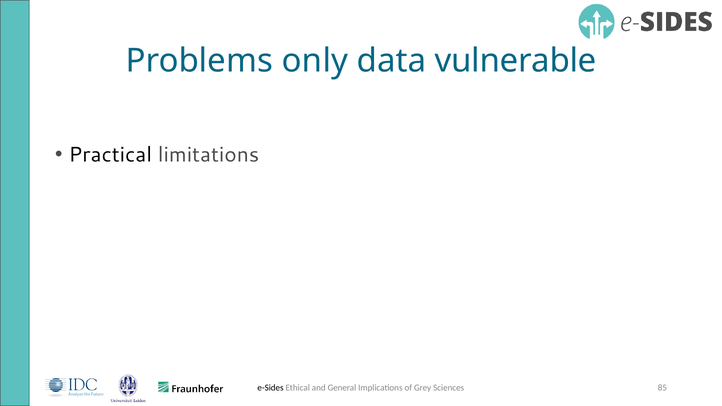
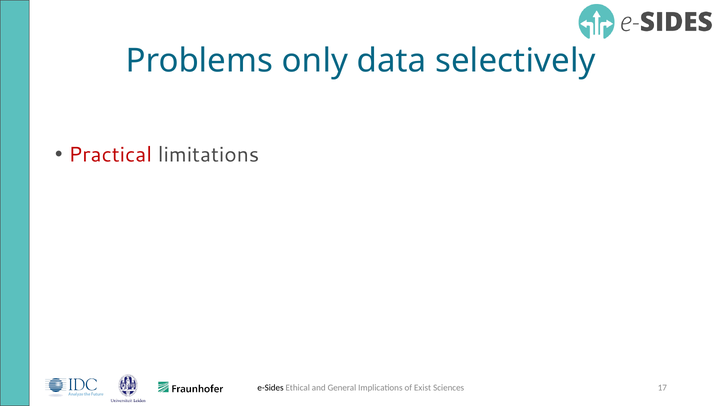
vulnerable: vulnerable -> selectively (515, 61)
Practical colour: black -> red (110, 155)
Grey: Grey -> Exist (423, 388)
85: 85 -> 17 (662, 388)
